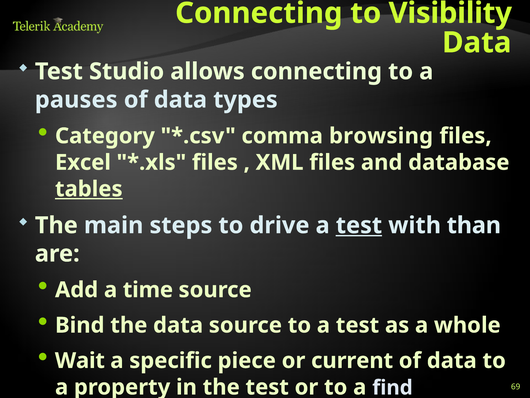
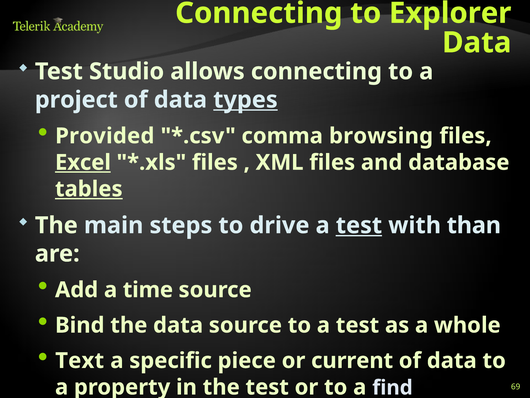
Visibility: Visibility -> Explorer (450, 13)
pauses: pauses -> project (76, 100)
types underline: none -> present (245, 100)
Category: Category -> Provided (105, 136)
Excel underline: none -> present (83, 162)
Wait: Wait -> Text (80, 360)
